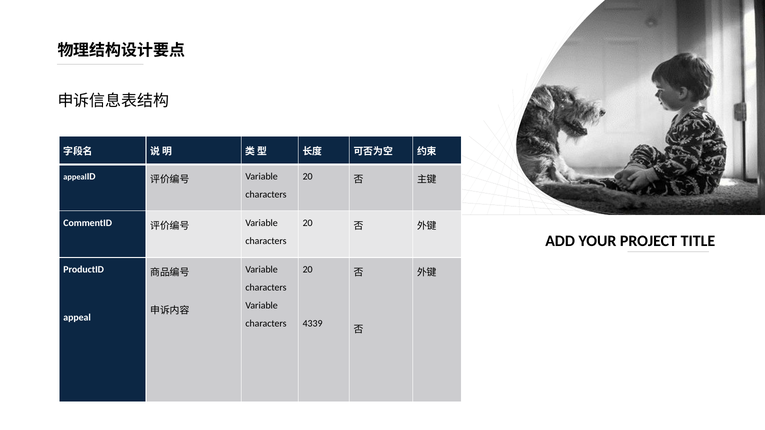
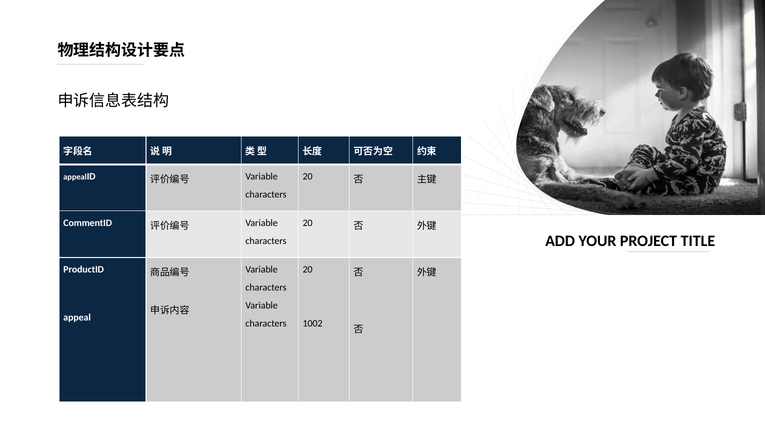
4339: 4339 -> 1002 (313, 324)
